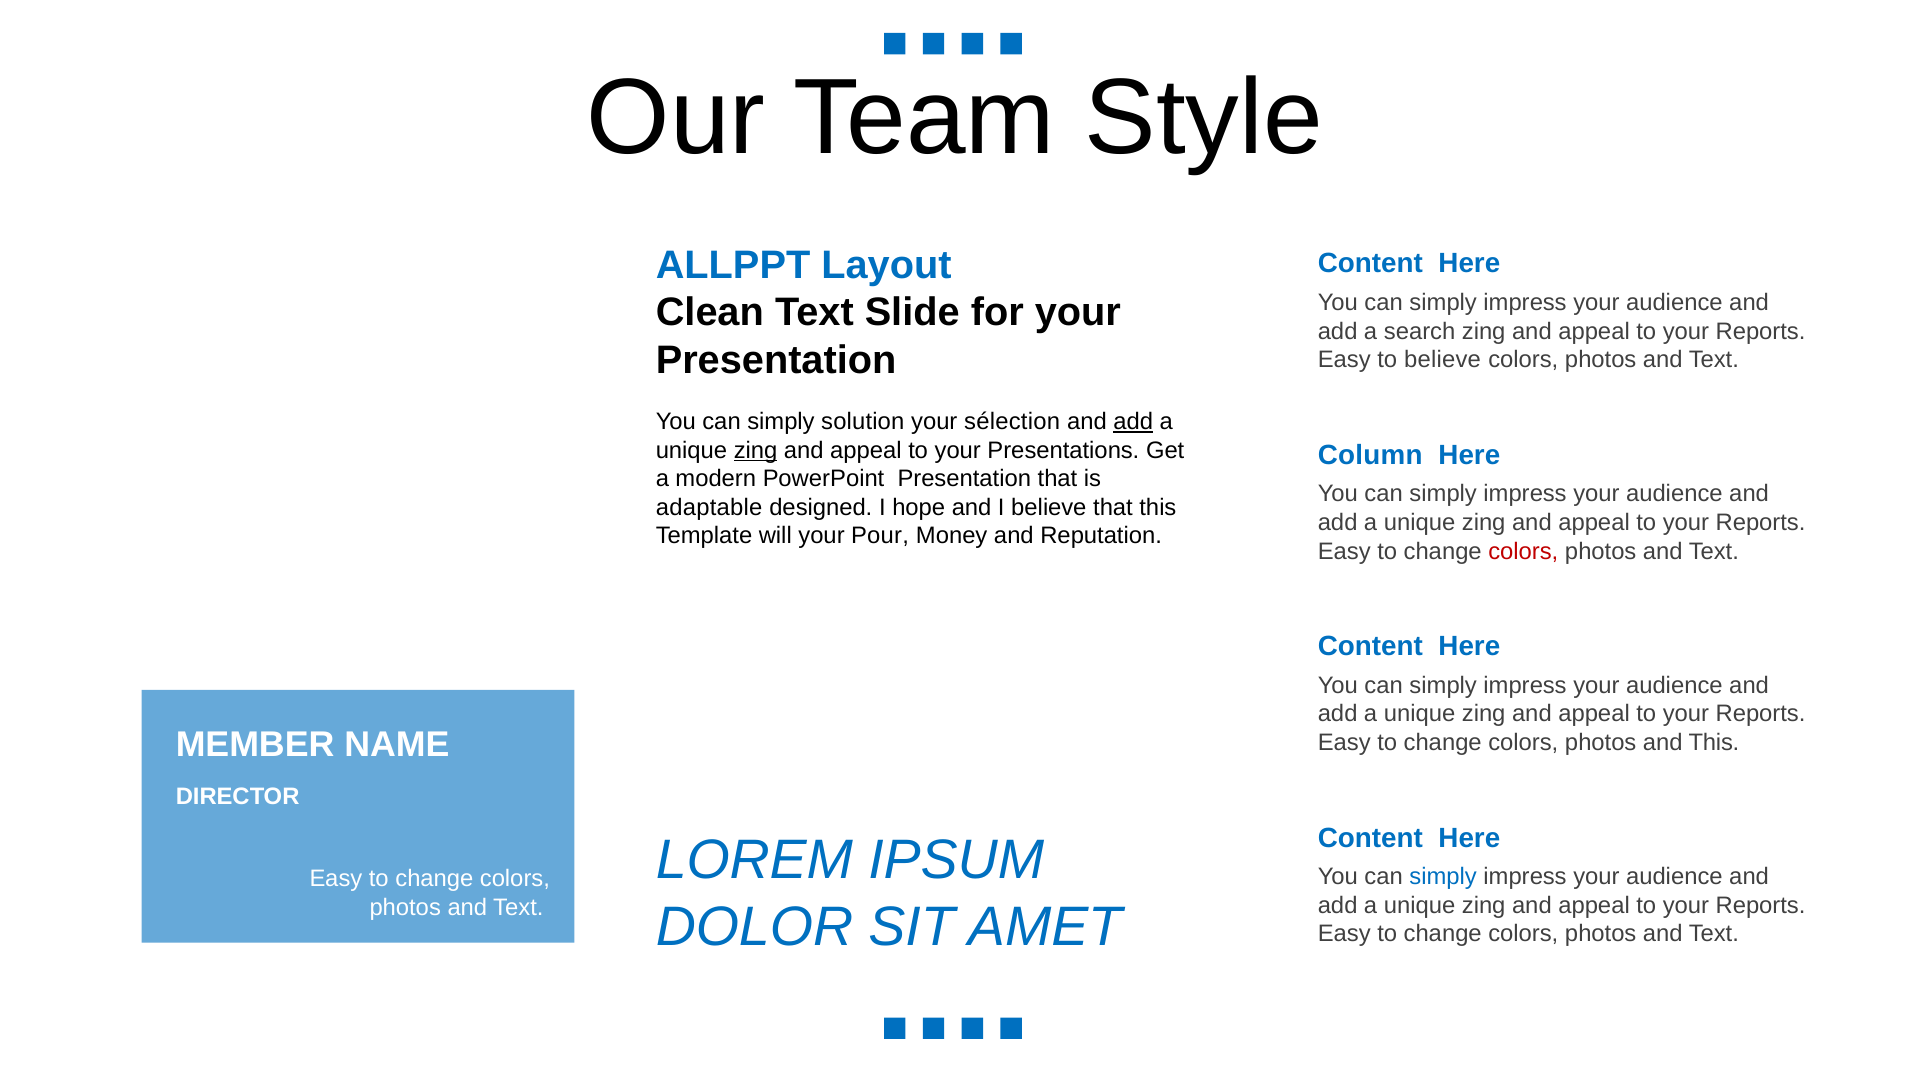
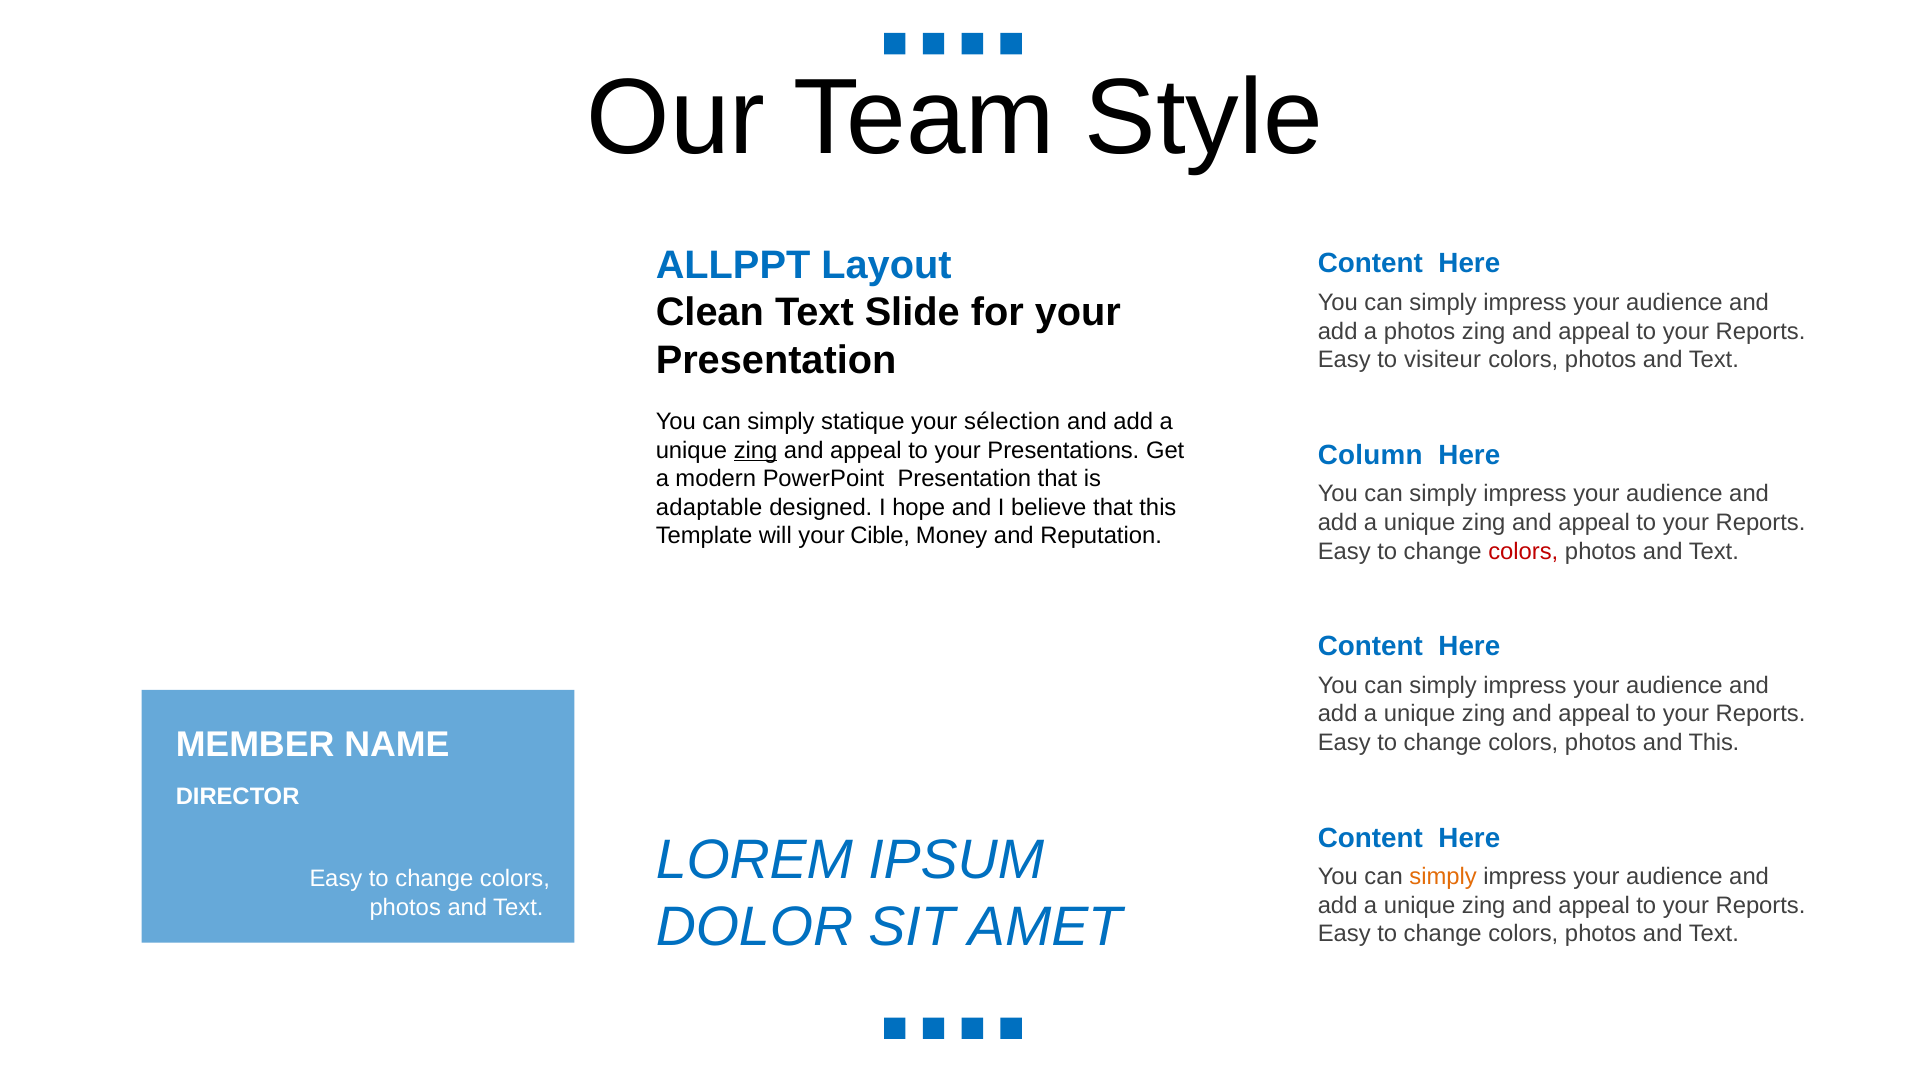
a search: search -> photos (1420, 331)
to believe: believe -> visiteur (1443, 360)
solution: solution -> statique (863, 422)
add underline: present -> none (1133, 422)
Pour: Pour -> Cible (880, 536)
simply colour: blue -> orange (1443, 877)
